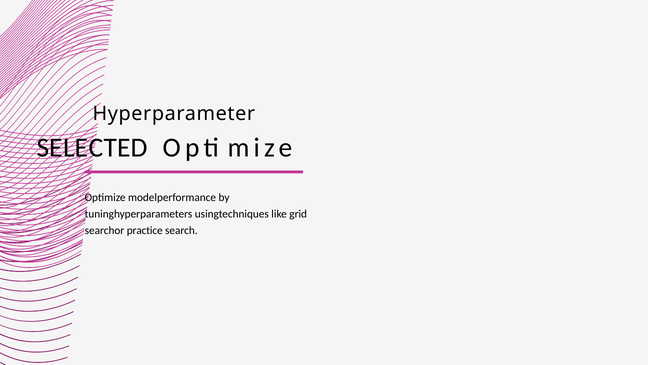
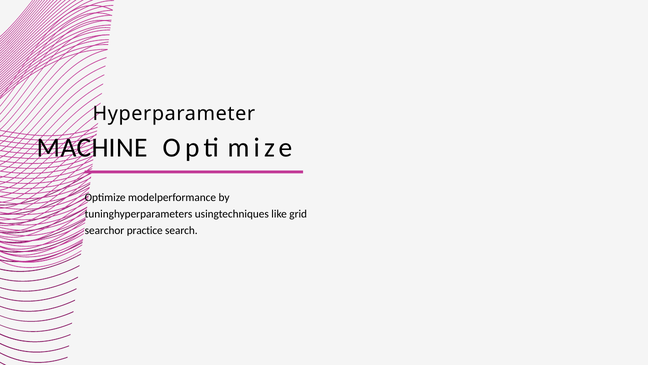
SELECTED: SELECTED -> MACHINE (92, 148)
